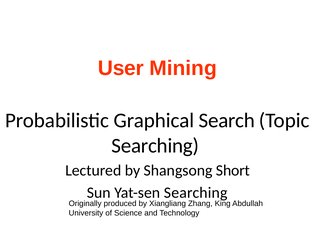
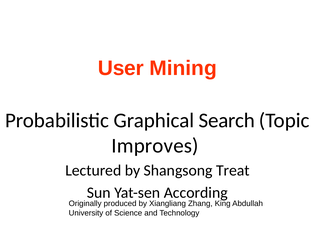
Searching: Searching -> Improves (155, 146)
Short: Short -> Treat (233, 171)
Yat-sen Searching: Searching -> According (196, 193)
